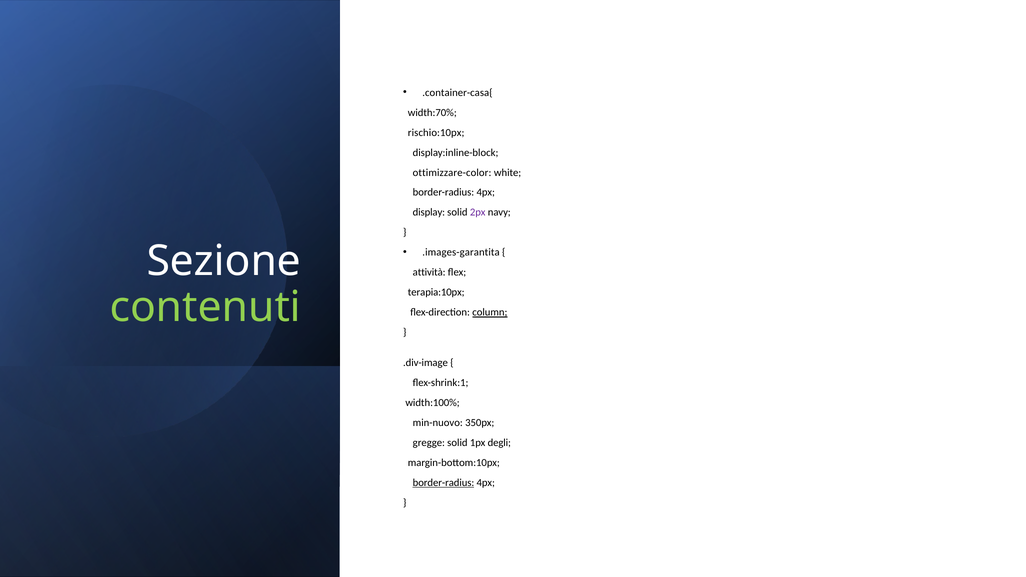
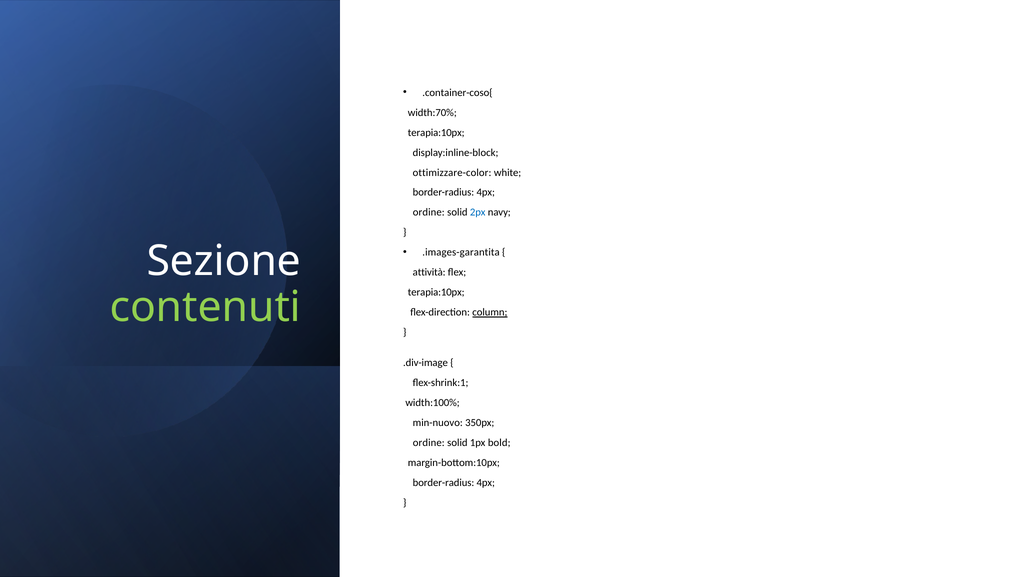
.container-casa{: .container-casa{ -> .container-coso{ (458, 93)
rischio:10px: rischio:10px -> terapia:10px (436, 133)
display: display -> ordine (429, 213)
2px colour: purple -> blue (478, 213)
gregge: gregge -> ordine (429, 443)
degli: degli -> bold (499, 443)
border-radius underline: present -> none (444, 483)
